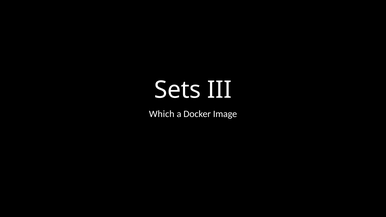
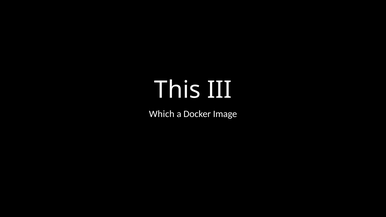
Sets: Sets -> This (177, 90)
